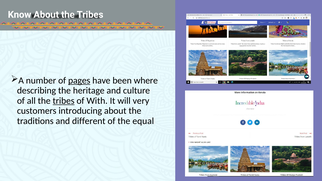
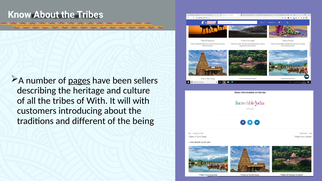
where: where -> sellers (146, 81)
tribes underline: present -> none (64, 101)
will very: very -> with (141, 101)
equal: equal -> being (143, 121)
